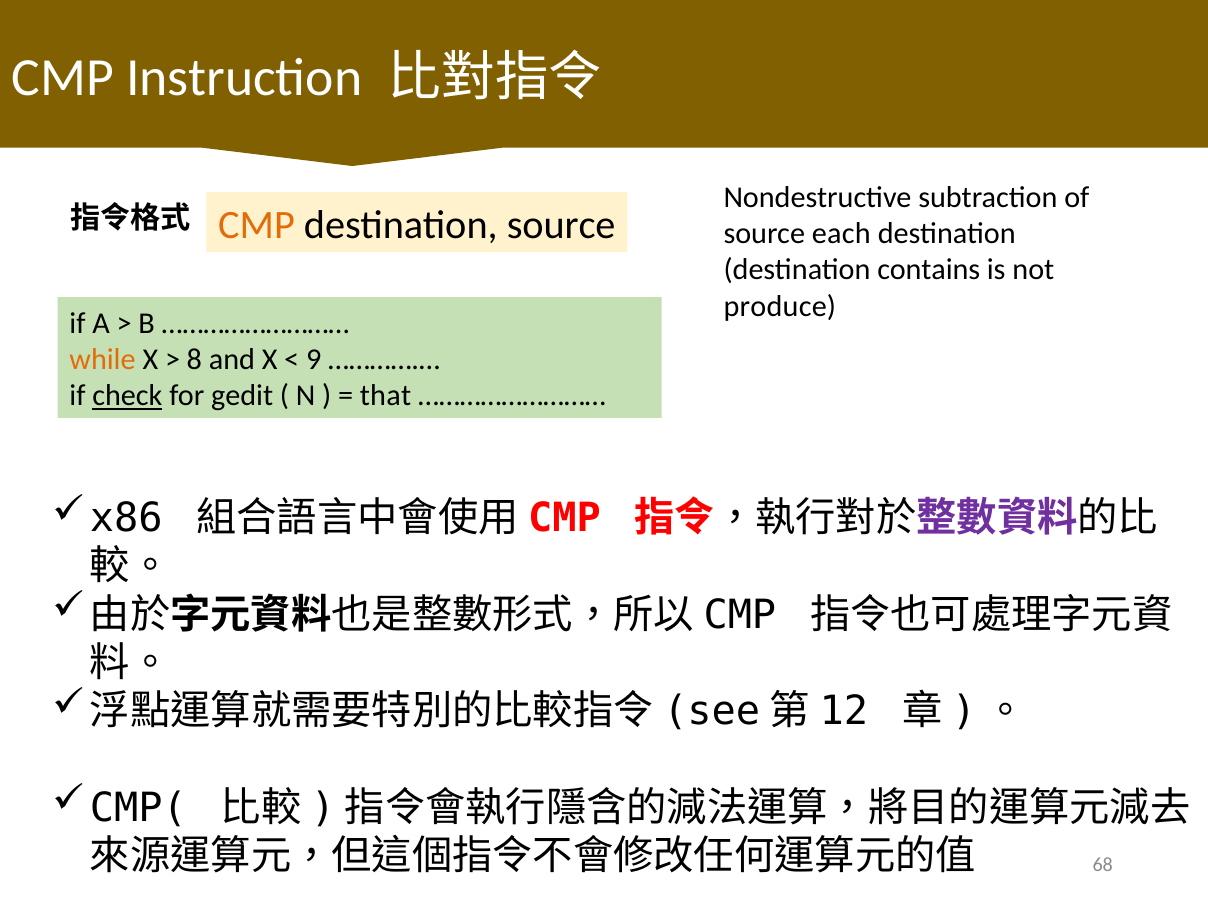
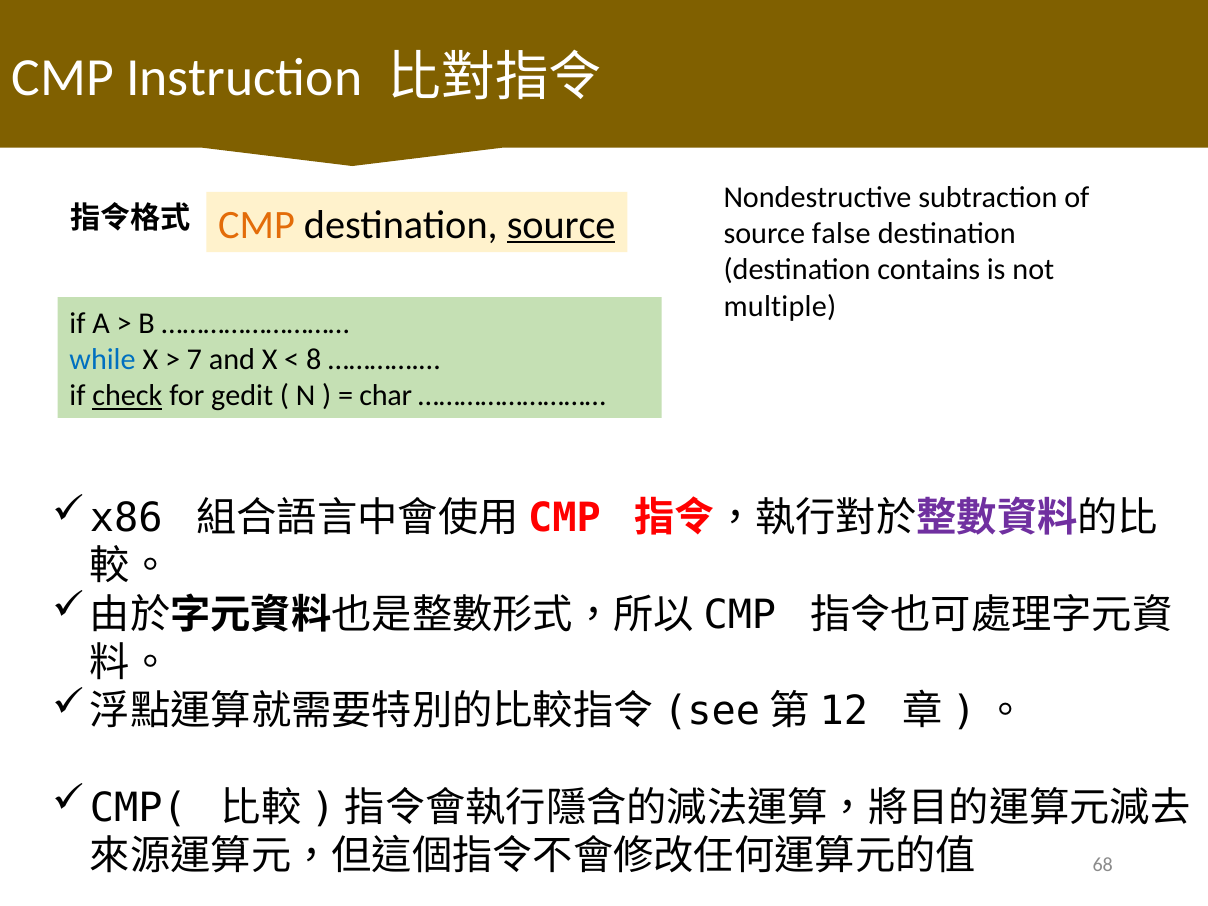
source underline: none -> present (561, 225)
each: each -> false (841, 234)
produce: produce -> multiple (780, 306)
while colour: orange -> blue (103, 360)
8: 8 -> 7 (194, 360)
9: 9 -> 8 (314, 360)
that: that -> char (386, 396)
